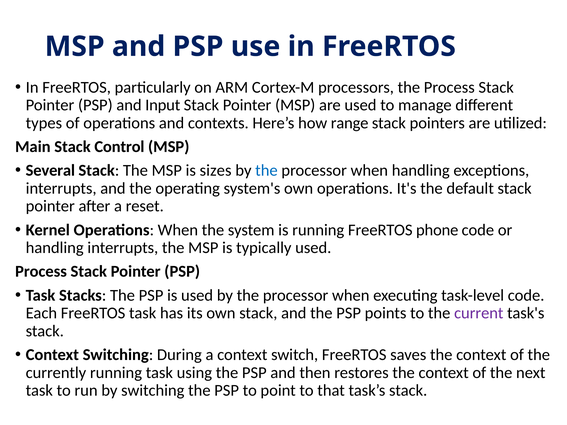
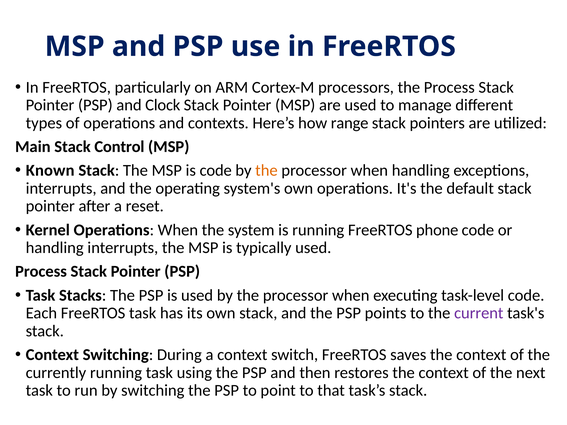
Input: Input -> Clock (163, 105)
Several: Several -> Known (50, 171)
is sizes: sizes -> code (216, 171)
the colour: blue -> orange (266, 171)
